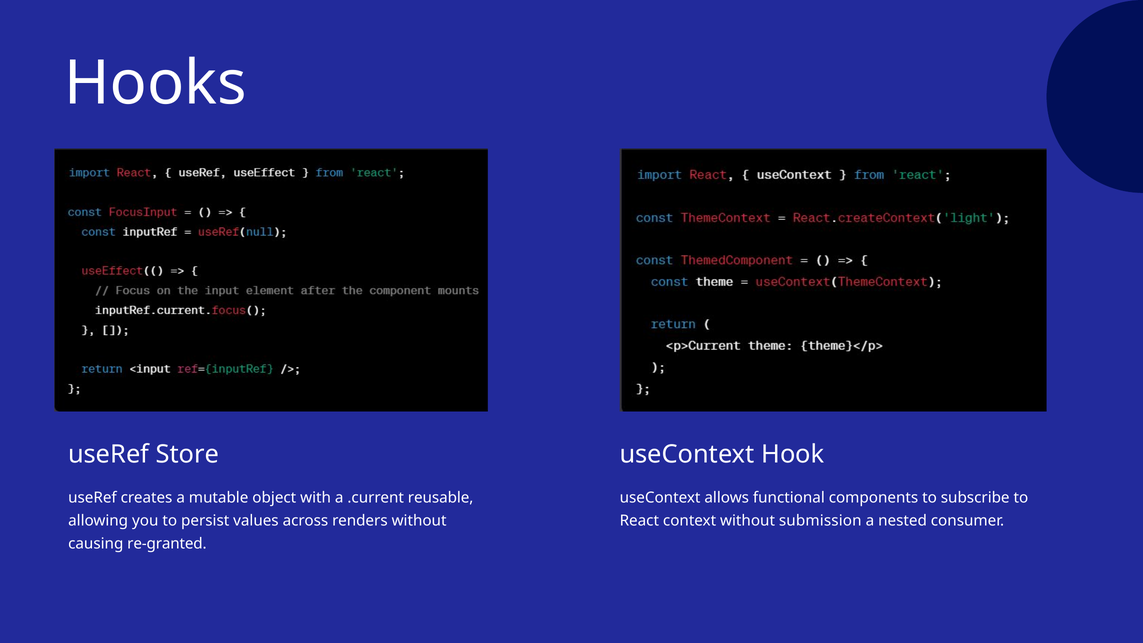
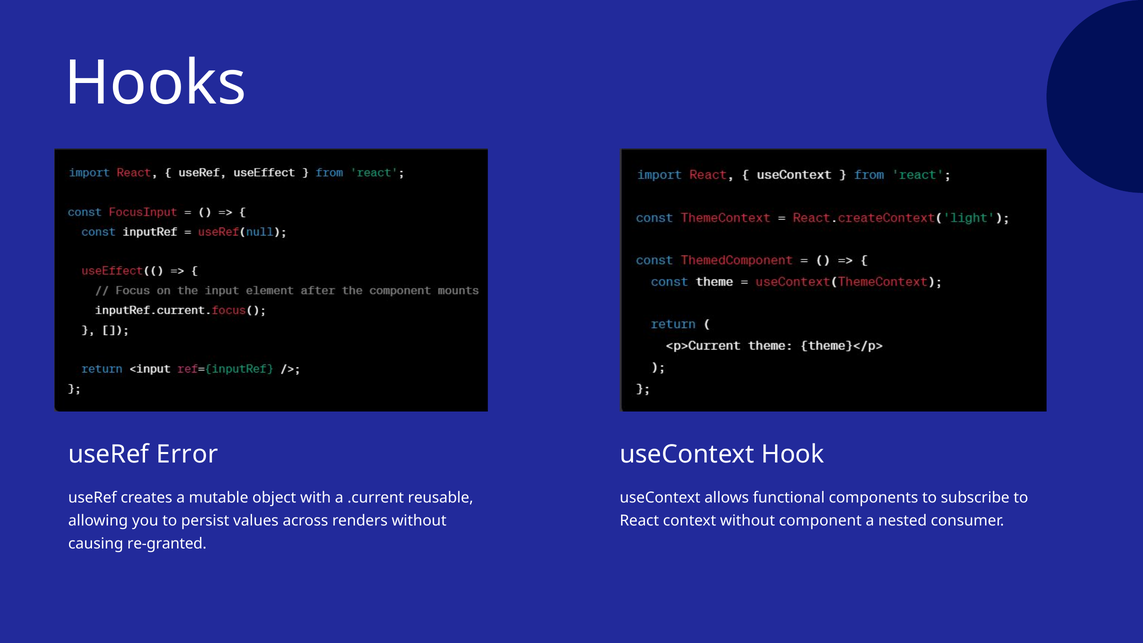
Store: Store -> Error (187, 454)
submission: submission -> component (820, 521)
